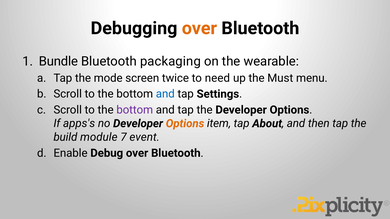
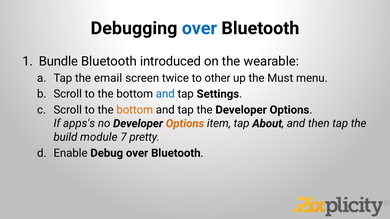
over colour: orange -> blue (199, 28)
packaging: packaging -> introduced (171, 61)
mode: mode -> email (108, 78)
need: need -> other (217, 78)
bottom colour: purple -> orange (135, 110)
event: event -> pretty (145, 137)
